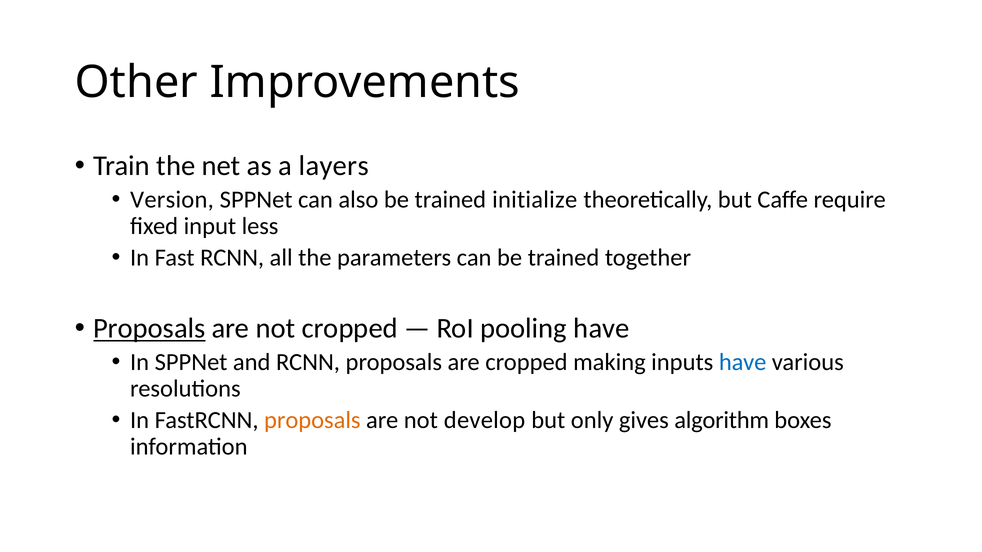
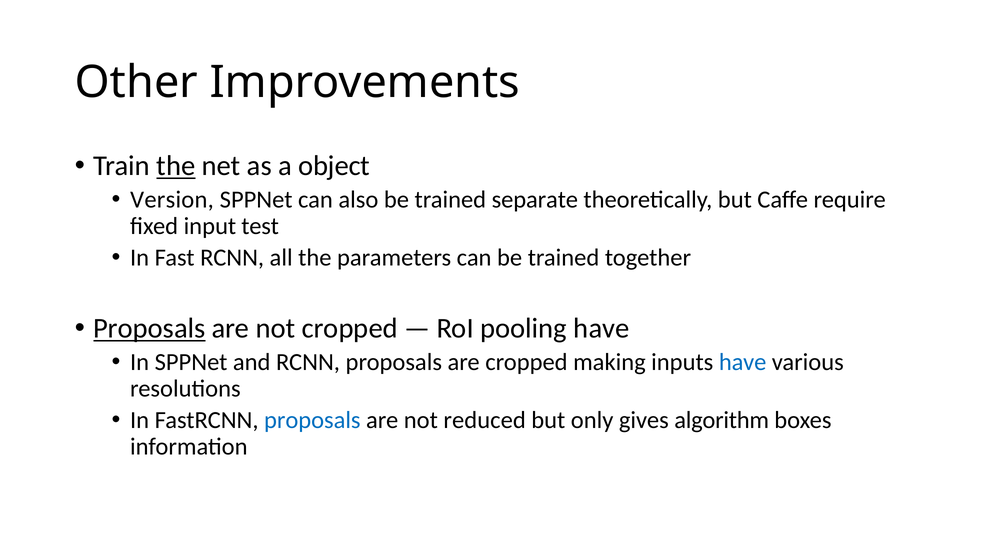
the underline: none -> present (176, 166)
layers: layers -> object (334, 166)
initialize: initialize -> separate (535, 200)
less: less -> test (260, 226)
proposals colour: orange -> blue (312, 420)
develop: develop -> reduced (485, 420)
